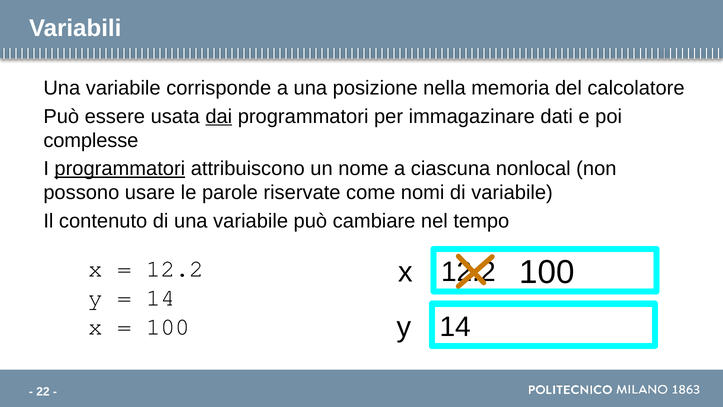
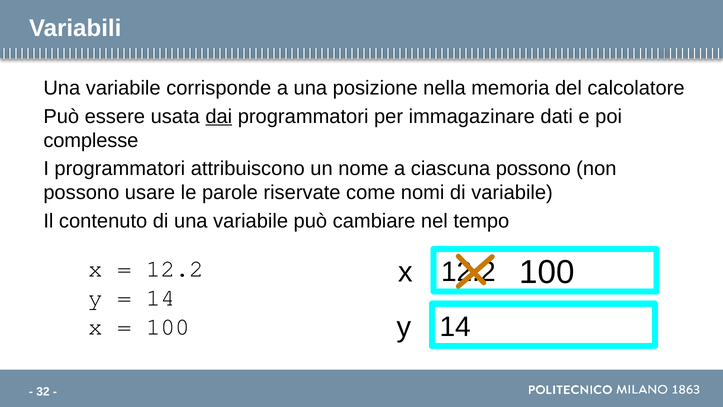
programmatori underline: present -> none (120, 169)
ciascuna nonlocal: nonlocal -> possono (533, 169)
22: 22 -> 32 (43, 392)
